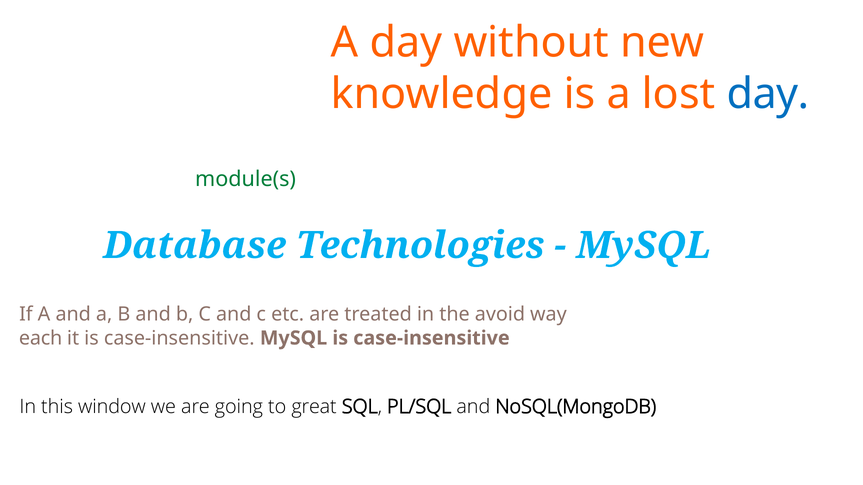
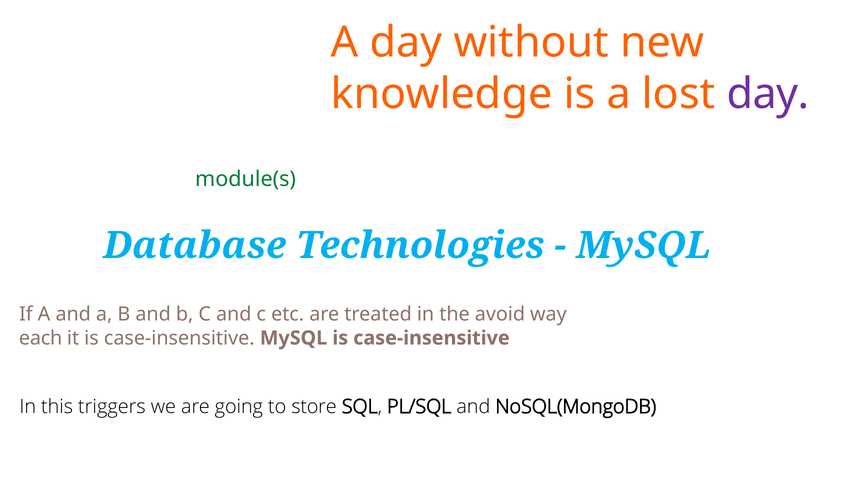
day colour: blue -> purple (768, 94)
window: window -> triggers (112, 407)
great: great -> store (314, 407)
